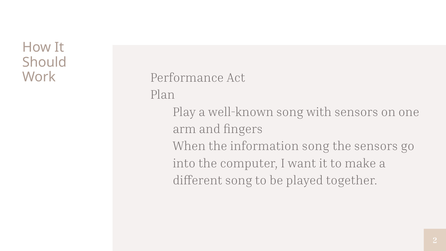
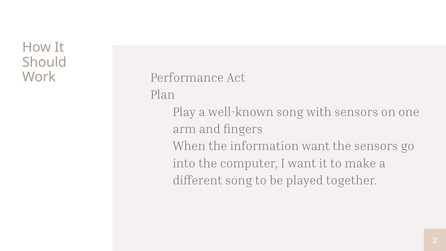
information song: song -> want (316, 146)
